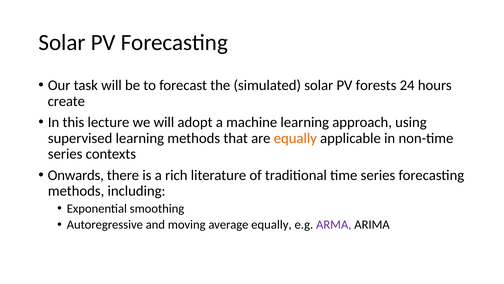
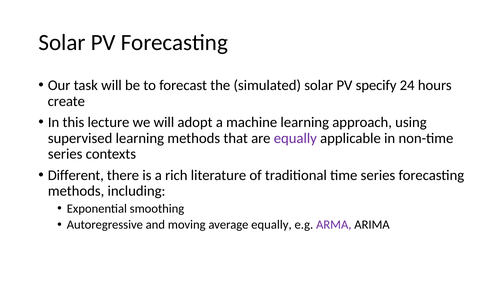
forests: forests -> specify (376, 85)
equally colour: orange -> purple (295, 138)
Onwards: Onwards -> Different (76, 175)
